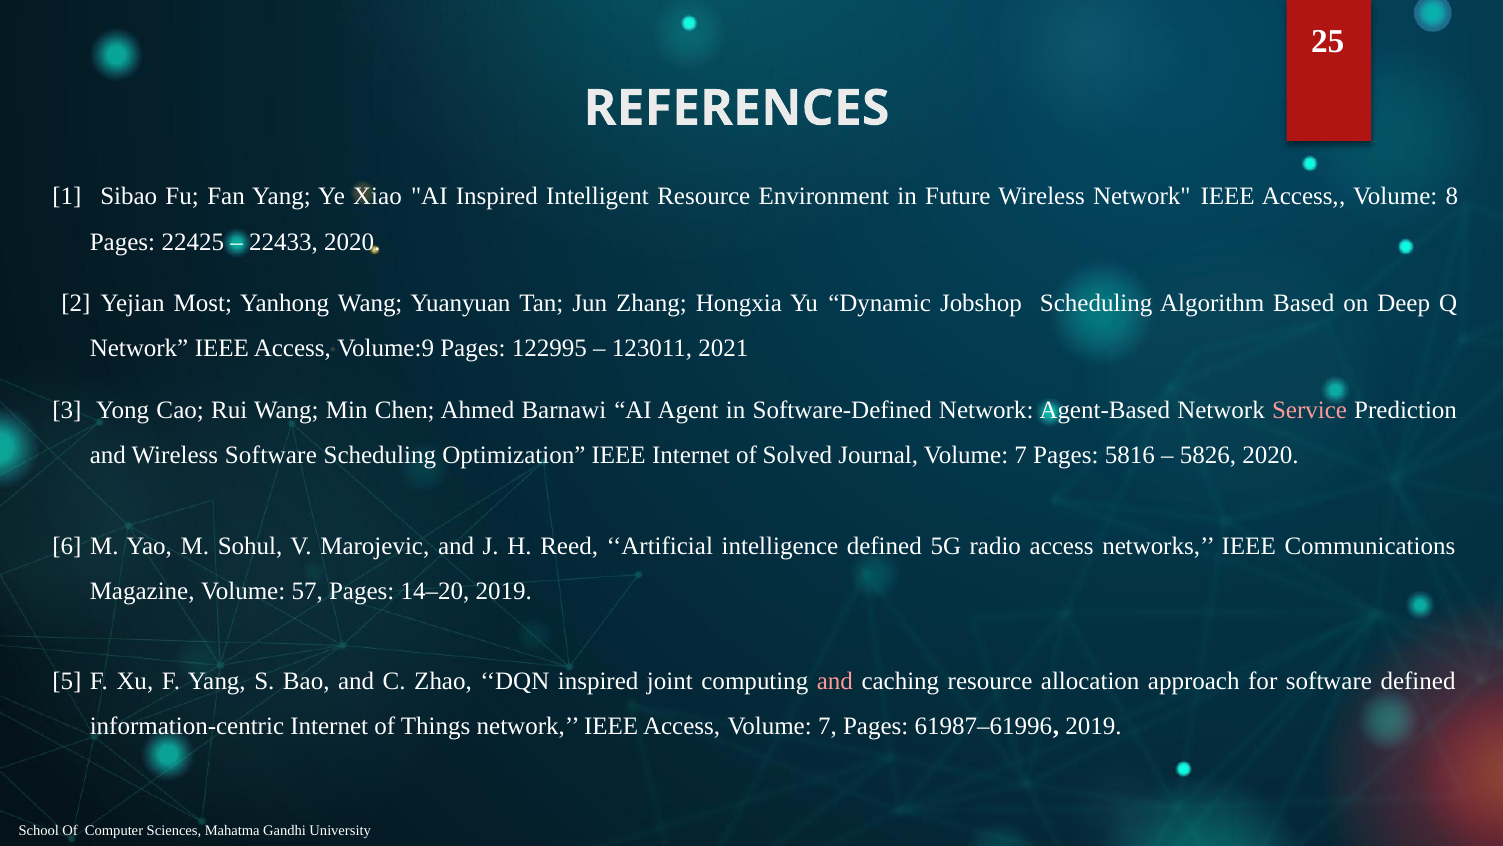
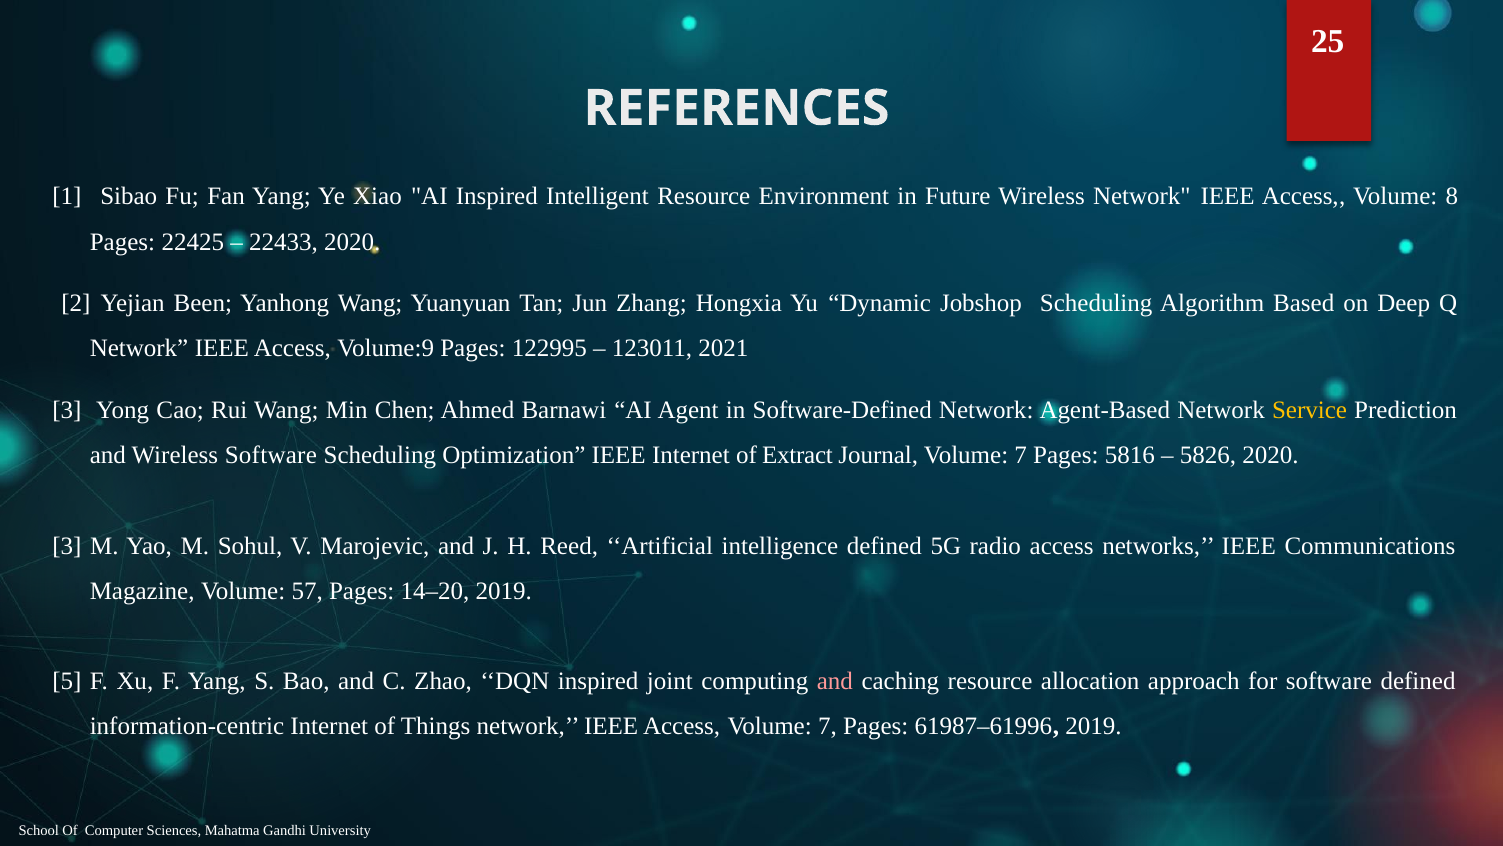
Most: Most -> Been (203, 303)
Service colour: pink -> yellow (1310, 410)
Solved: Solved -> Extract (797, 455)
6: 6 -> 3 (67, 546)
